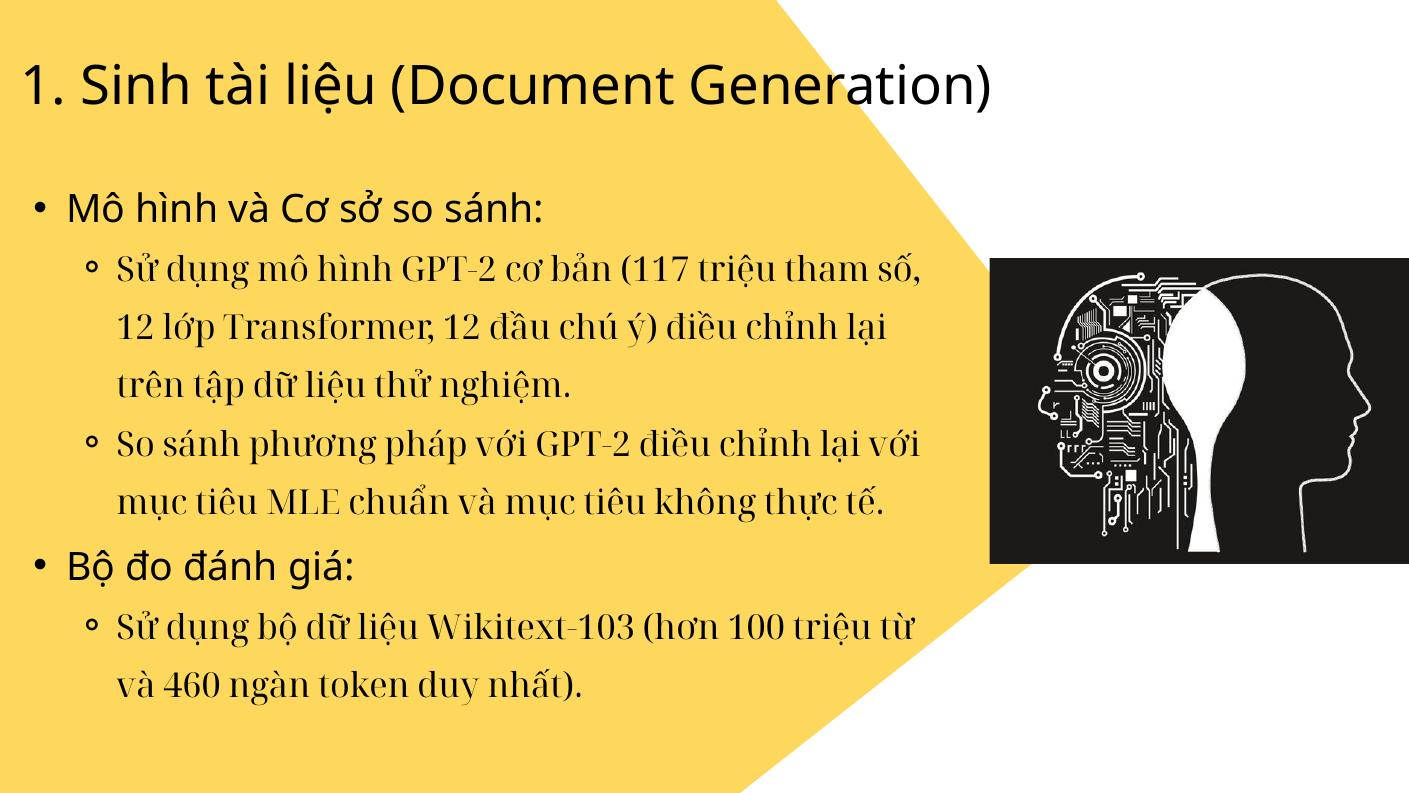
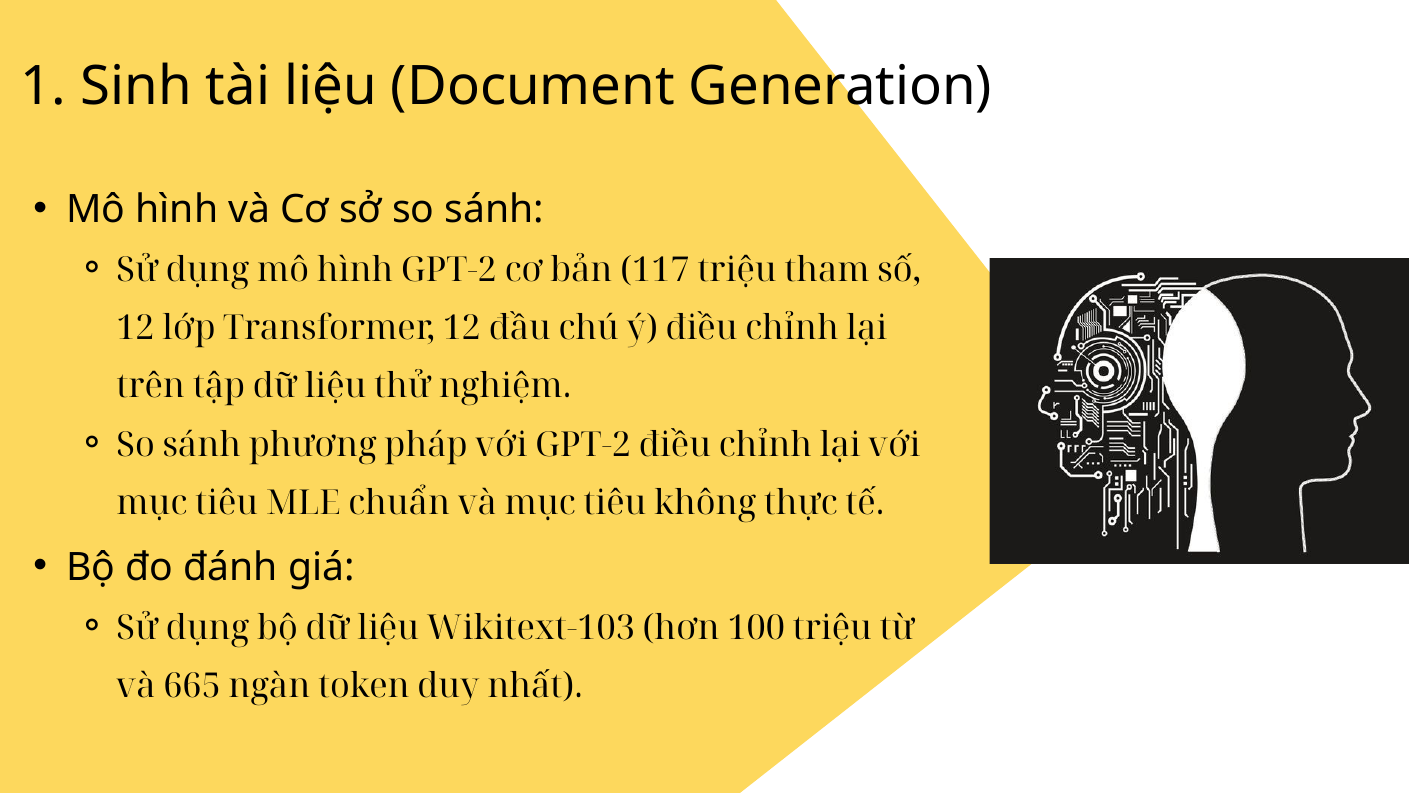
460: 460 -> 665 (192, 686)
